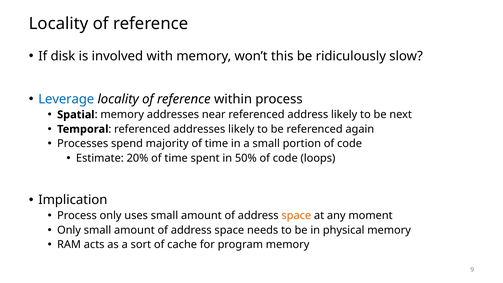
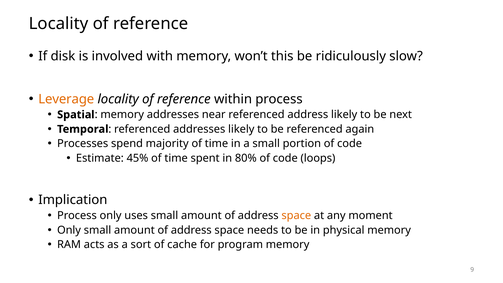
Leverage colour: blue -> orange (66, 99)
20%: 20% -> 45% (137, 158)
50%: 50% -> 80% (246, 158)
